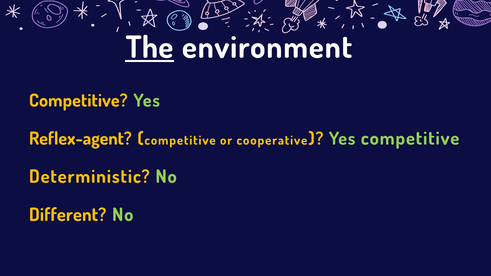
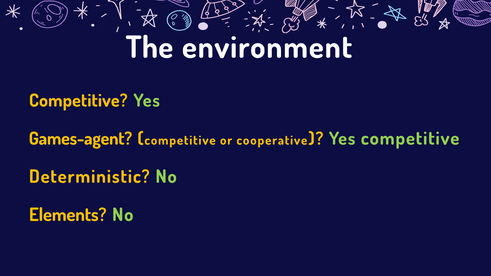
The underline: present -> none (149, 48)
Reflex-agent: Reflex-agent -> Games-agent (80, 139)
Different: Different -> Elements (68, 215)
